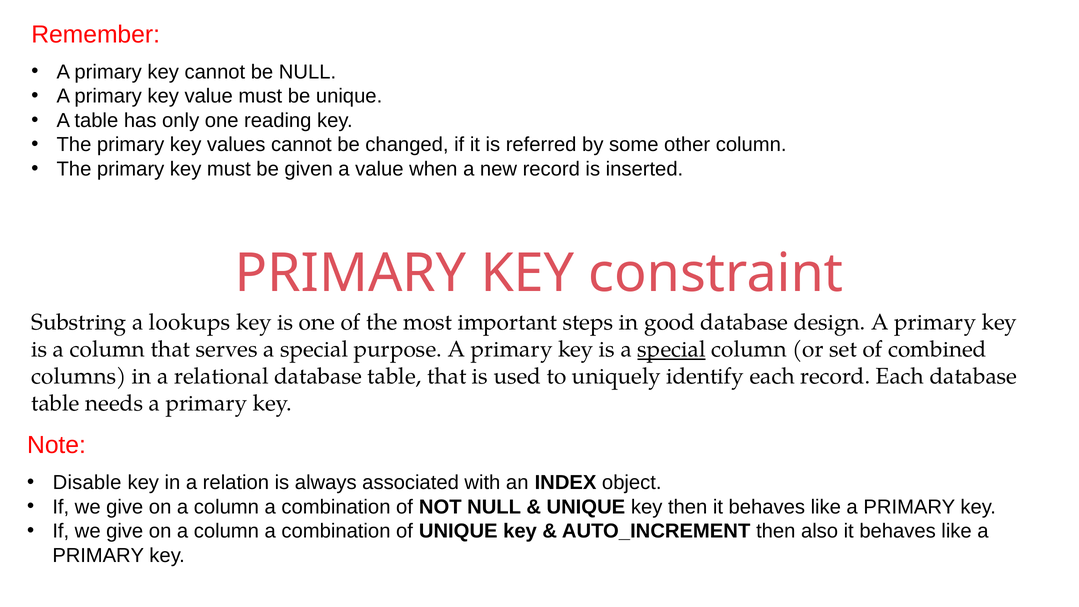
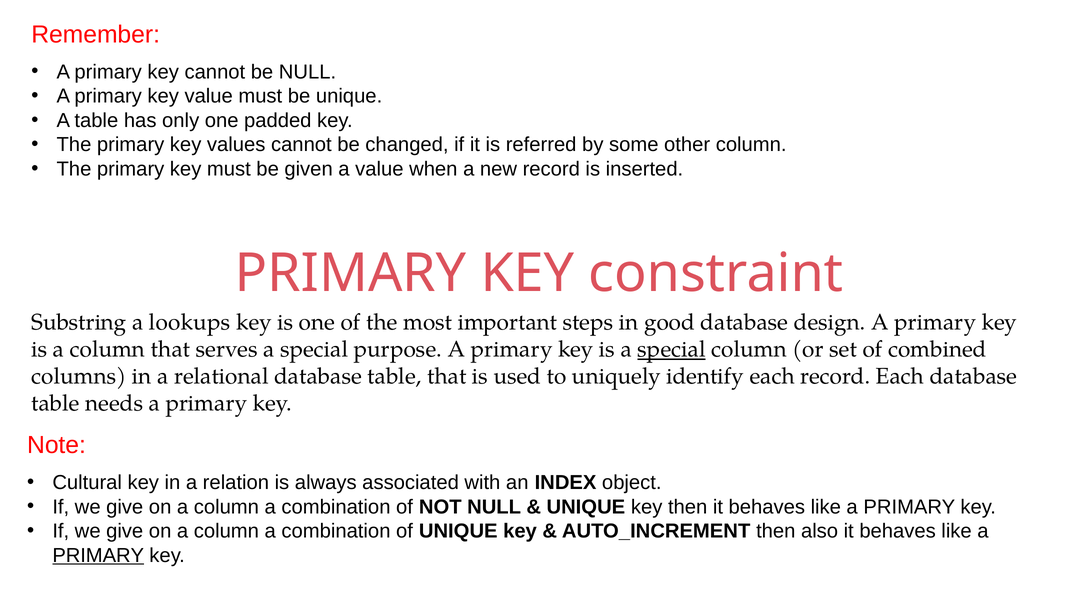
reading: reading -> padded (278, 120)
Disable: Disable -> Cultural (87, 483)
PRIMARY underline: none -> present (98, 555)
